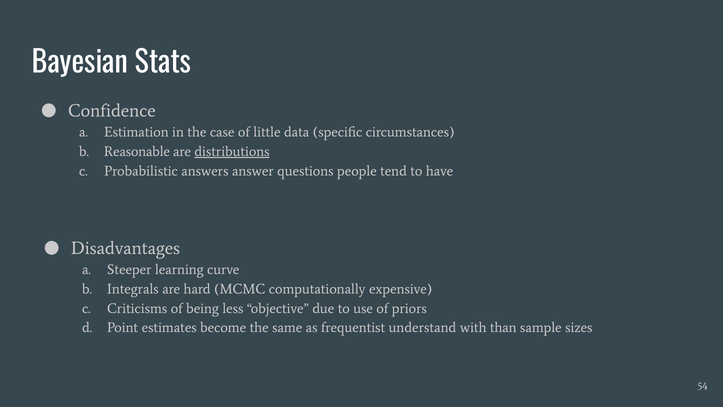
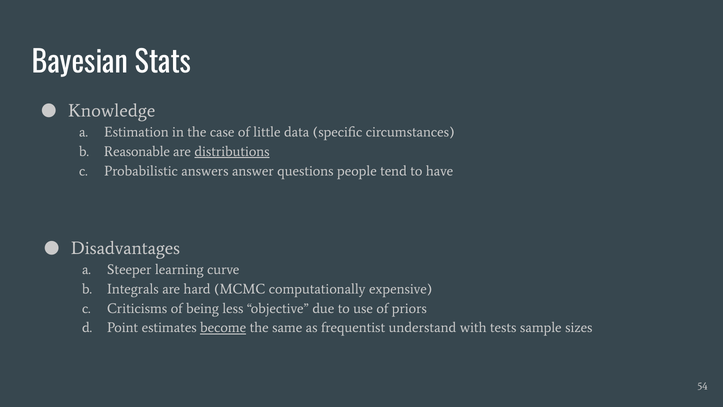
Confidence: Confidence -> Knowledge (112, 110)
become underline: none -> present (223, 328)
than: than -> tests (503, 328)
